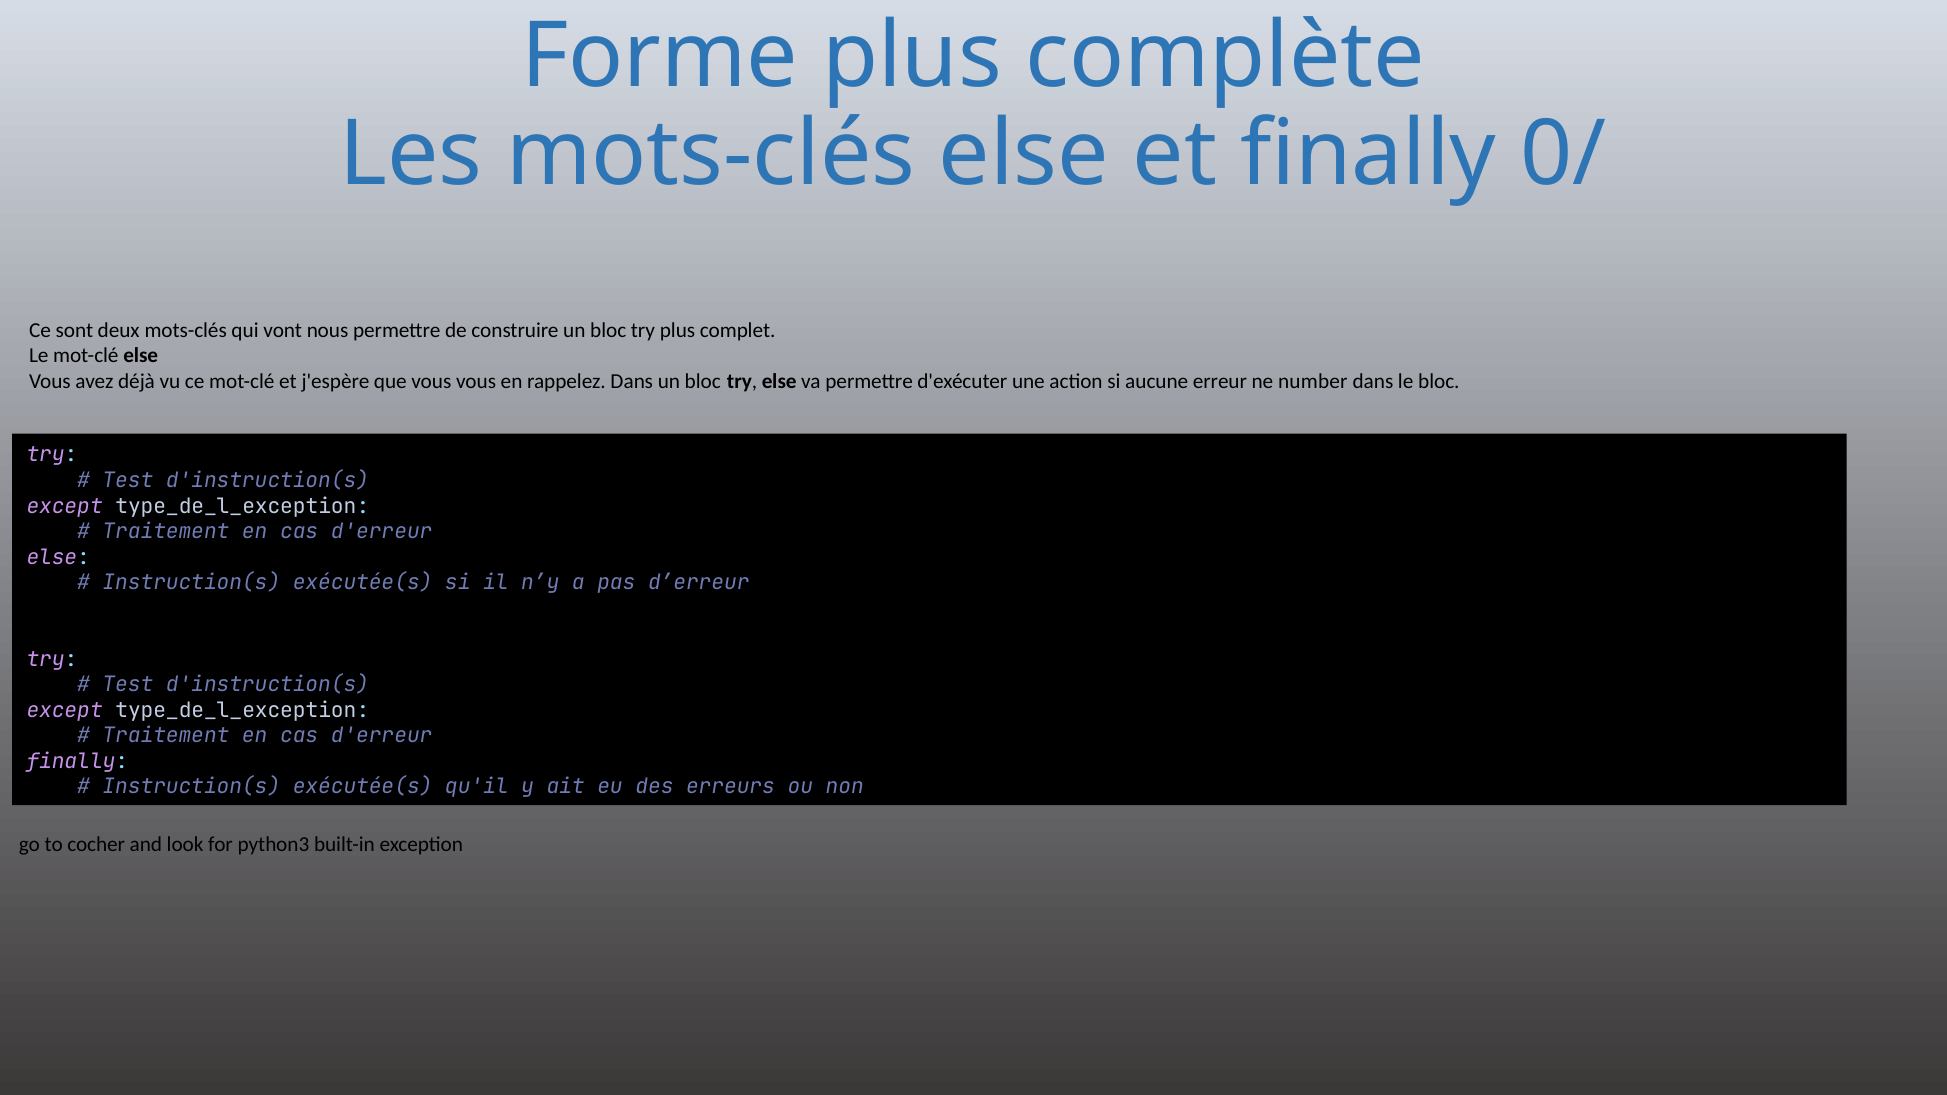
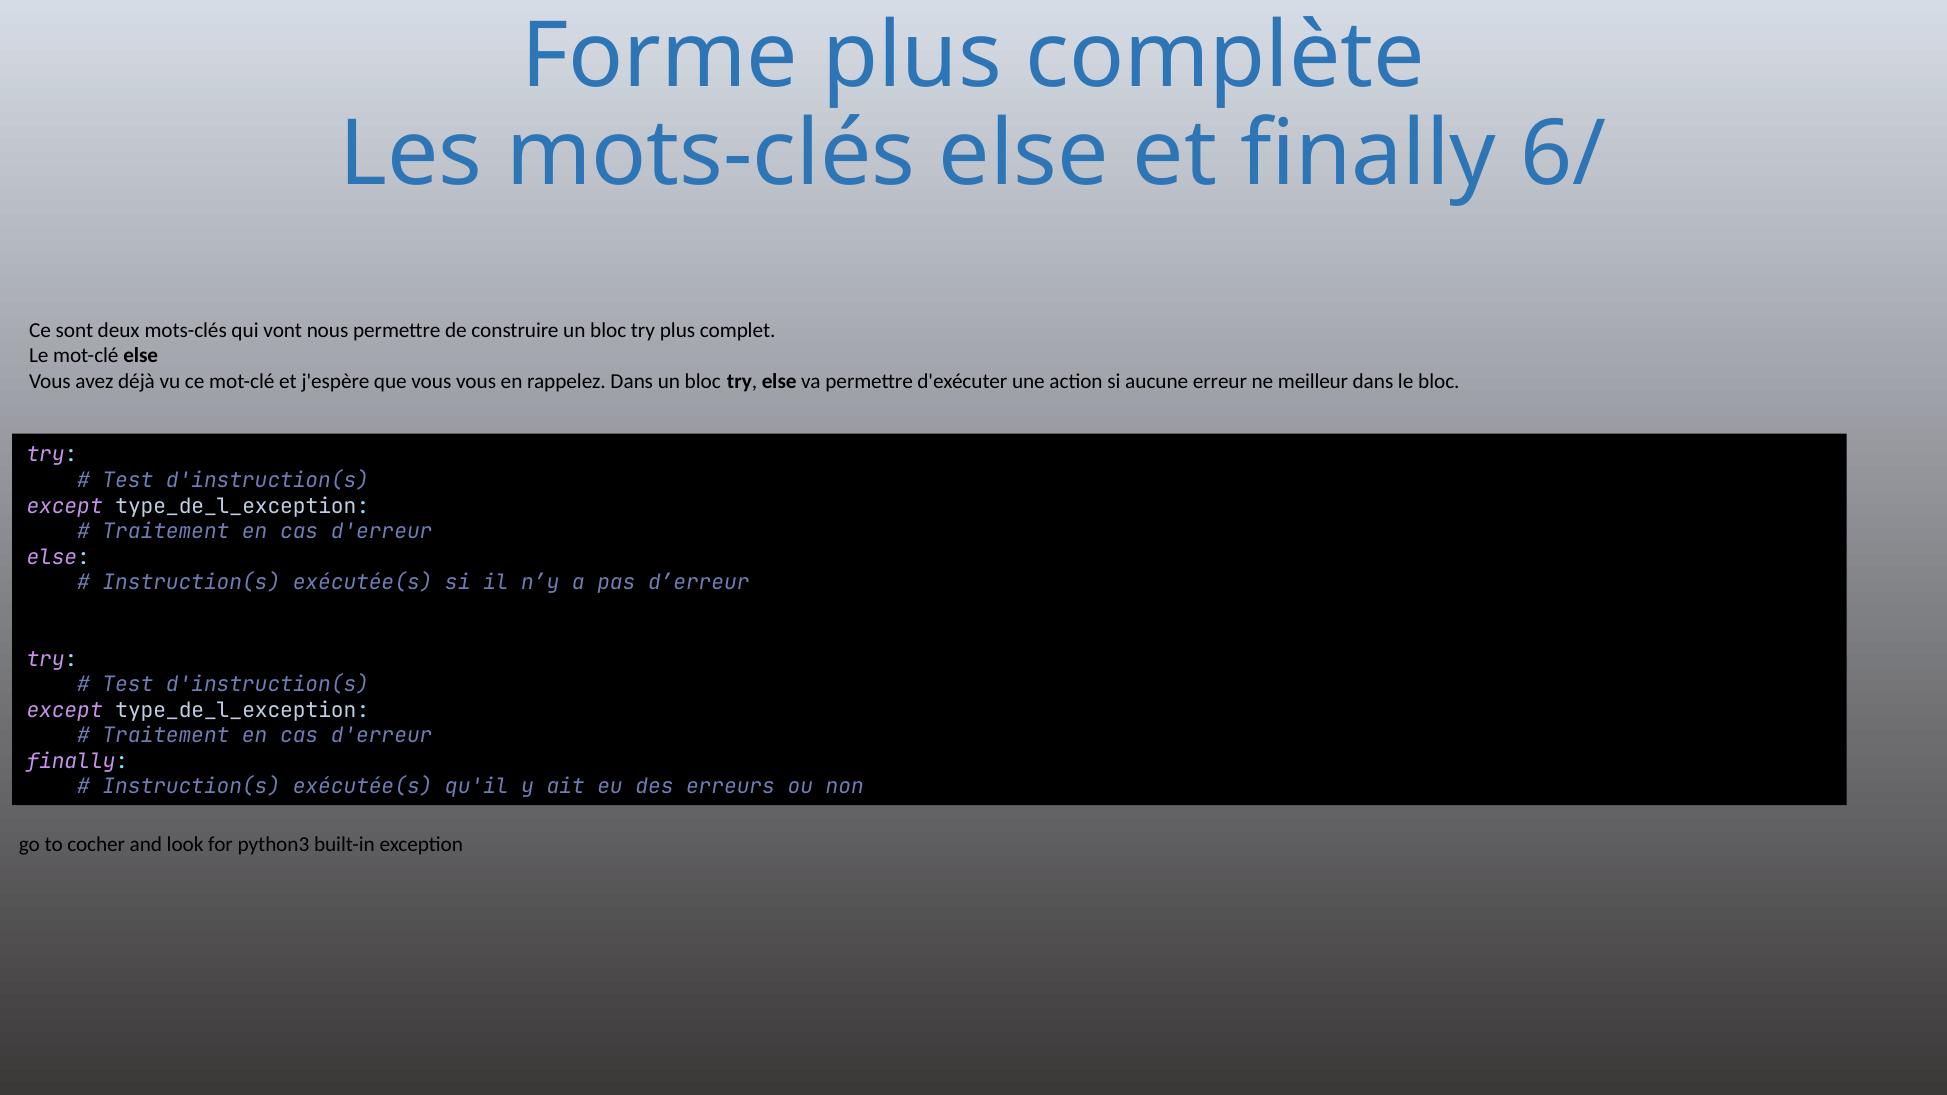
0/: 0/ -> 6/ (1563, 155)
number: number -> meilleur (1313, 381)
